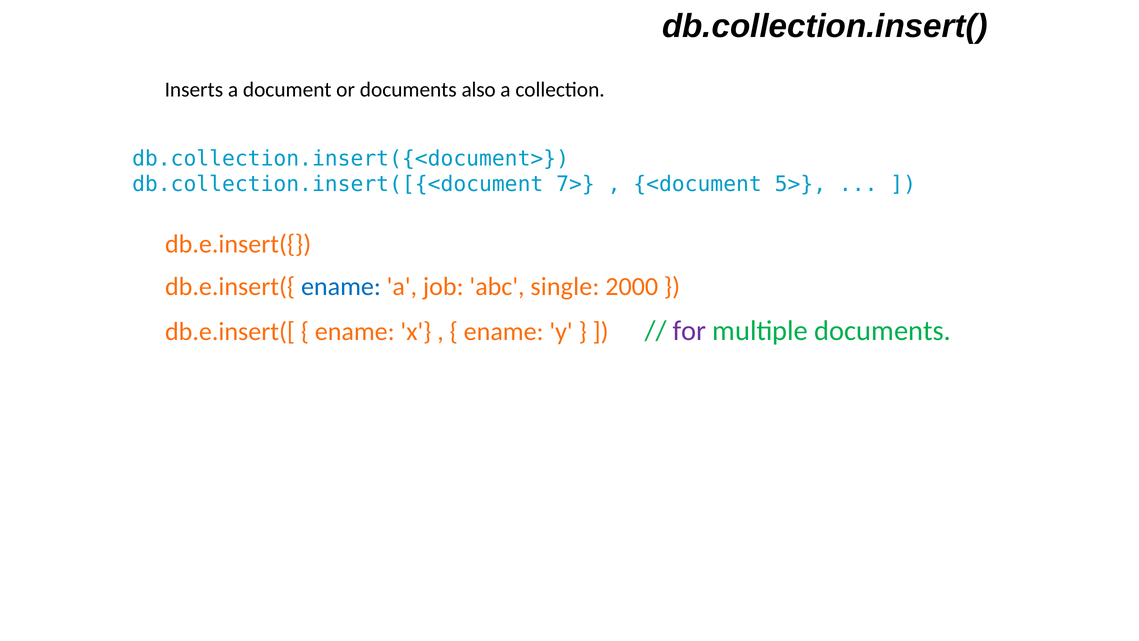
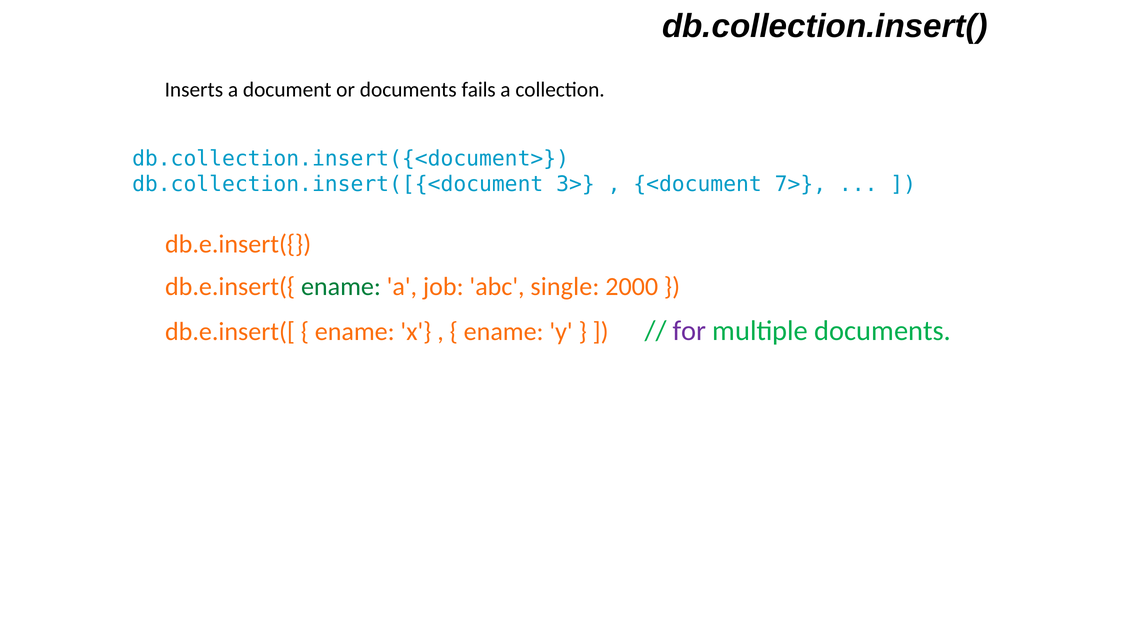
also: also -> fails (479, 90)
7>: 7> -> 3> (575, 184)
5>: 5> -> 7> (800, 184)
ename colour: blue -> green (341, 287)
